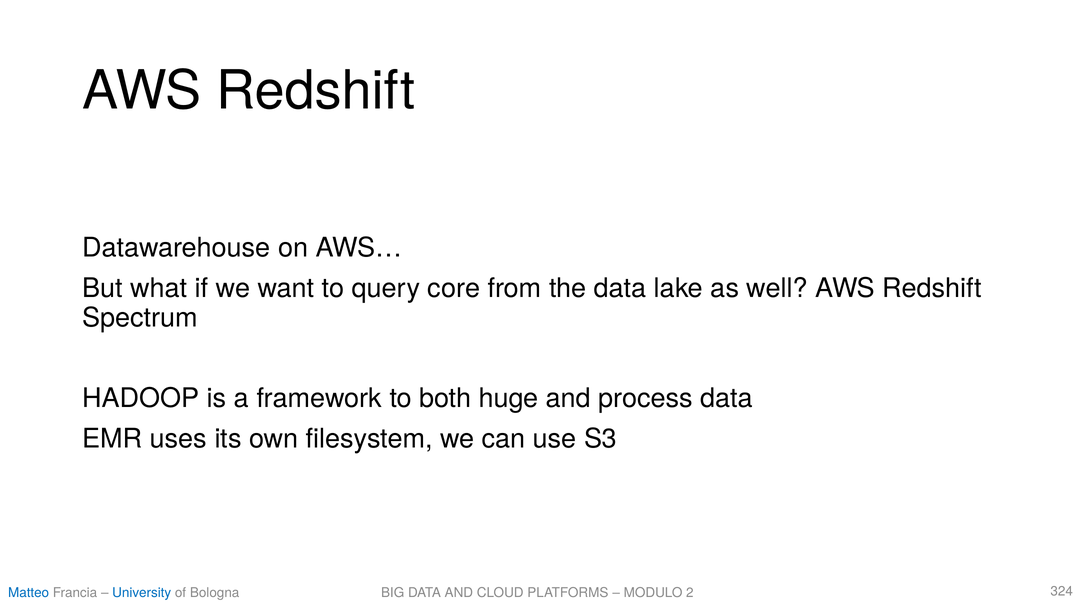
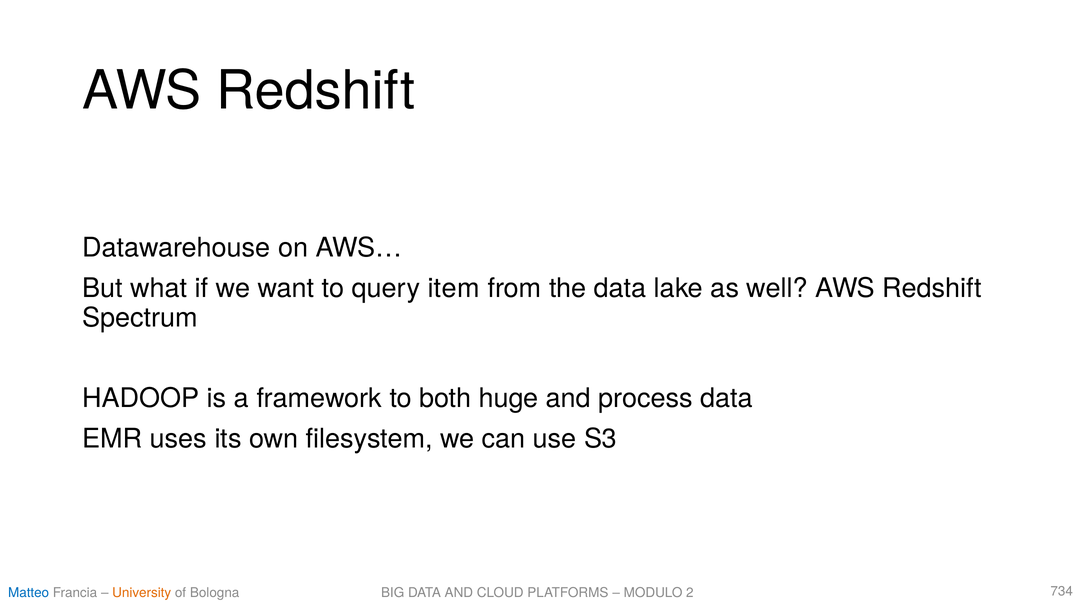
core: core -> item (454, 288)
University colour: blue -> orange (142, 593)
324: 324 -> 734 (1062, 591)
